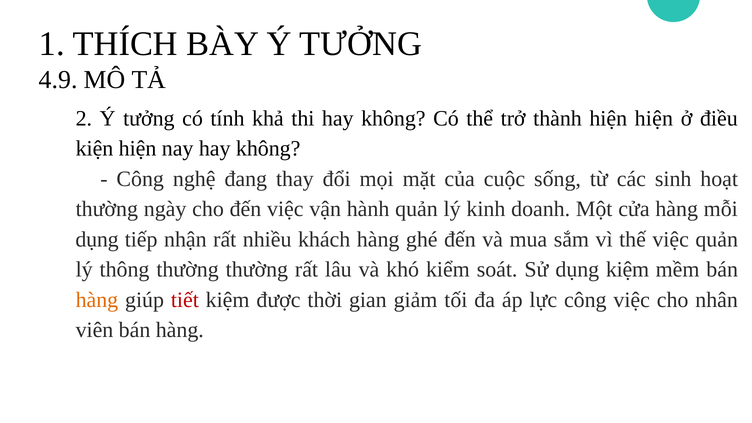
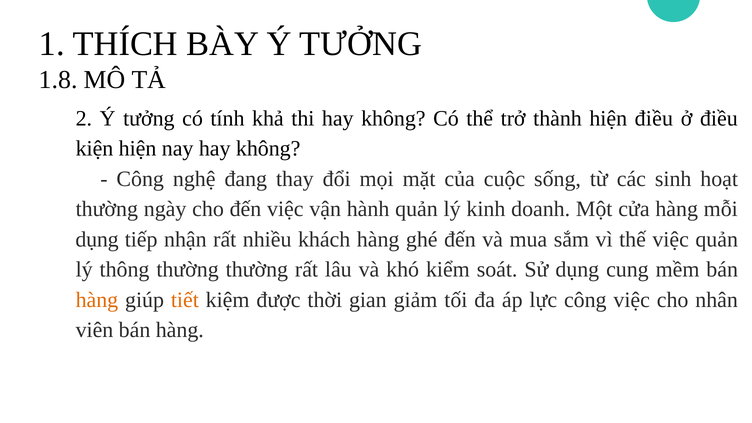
4.9: 4.9 -> 1.8 (58, 80)
hiện hiện: hiện -> điều (654, 118)
dụng kiệm: kiệm -> cung (627, 270)
tiết colour: red -> orange (185, 300)
